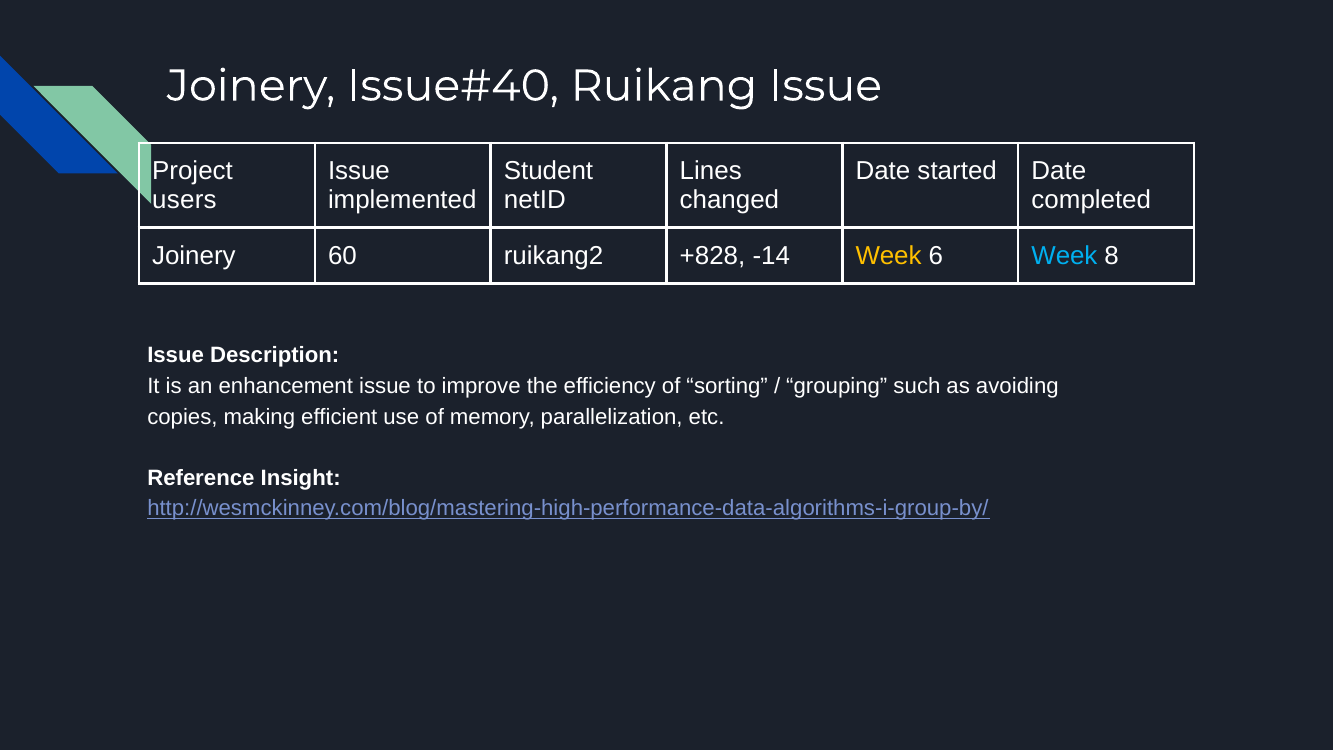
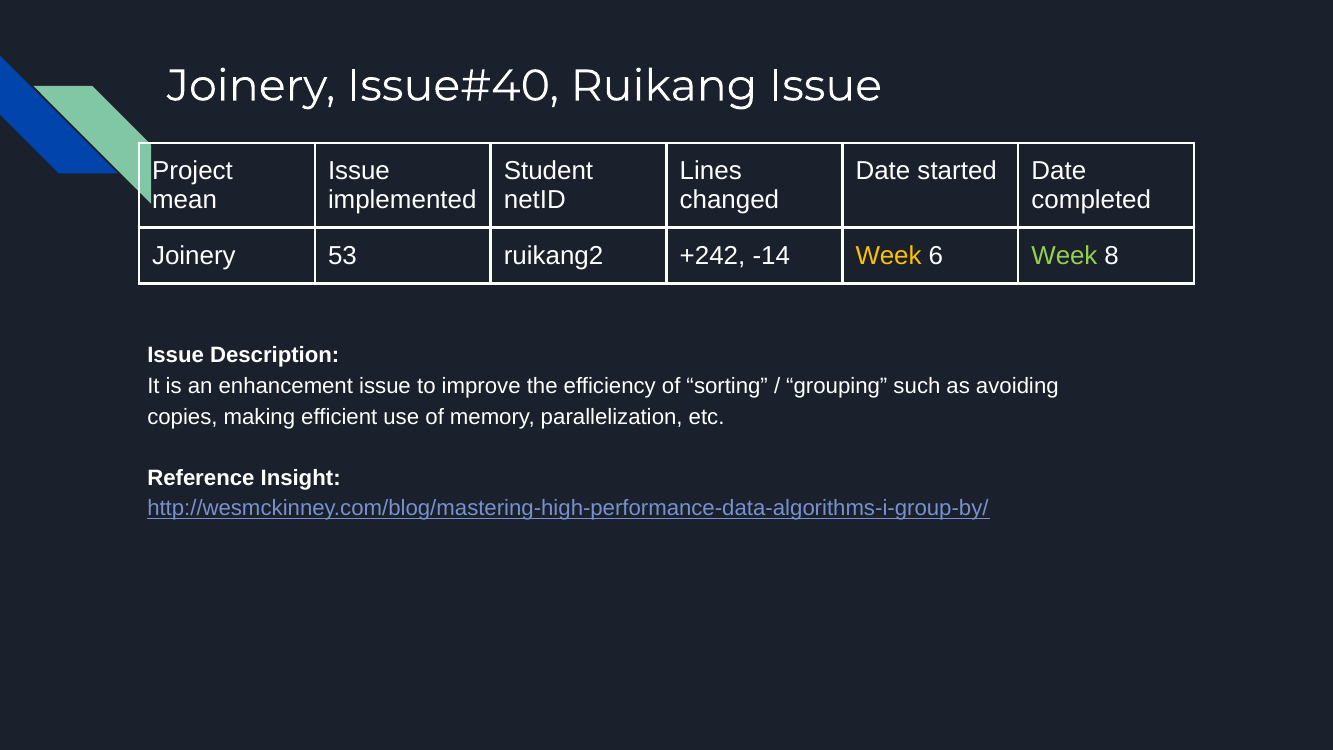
users: users -> mean (185, 200)
60: 60 -> 53 (342, 256)
+828: +828 -> +242 (712, 256)
Week colour: light blue -> light green (1064, 256)
